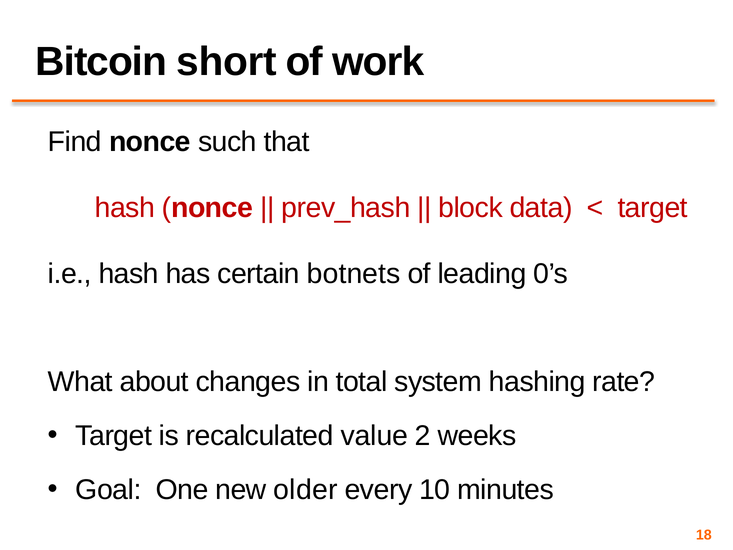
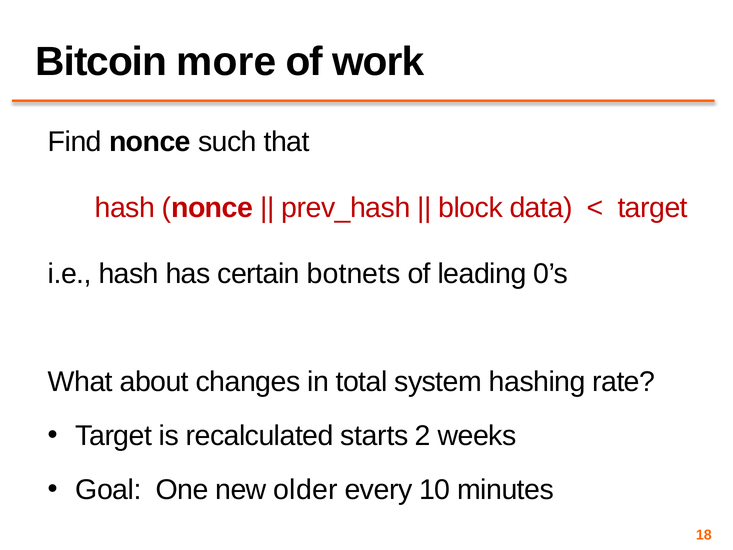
short: short -> more (226, 62)
value: value -> starts (374, 436)
